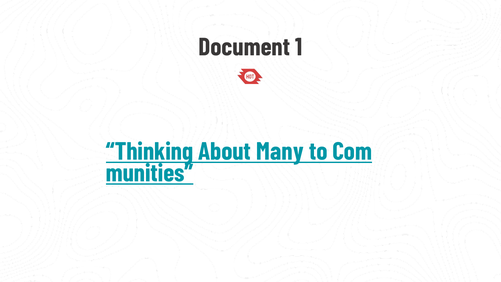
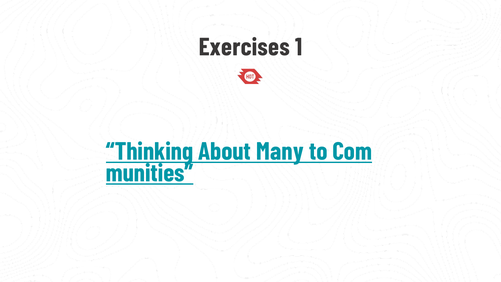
Document: Document -> Exercises (244, 47)
